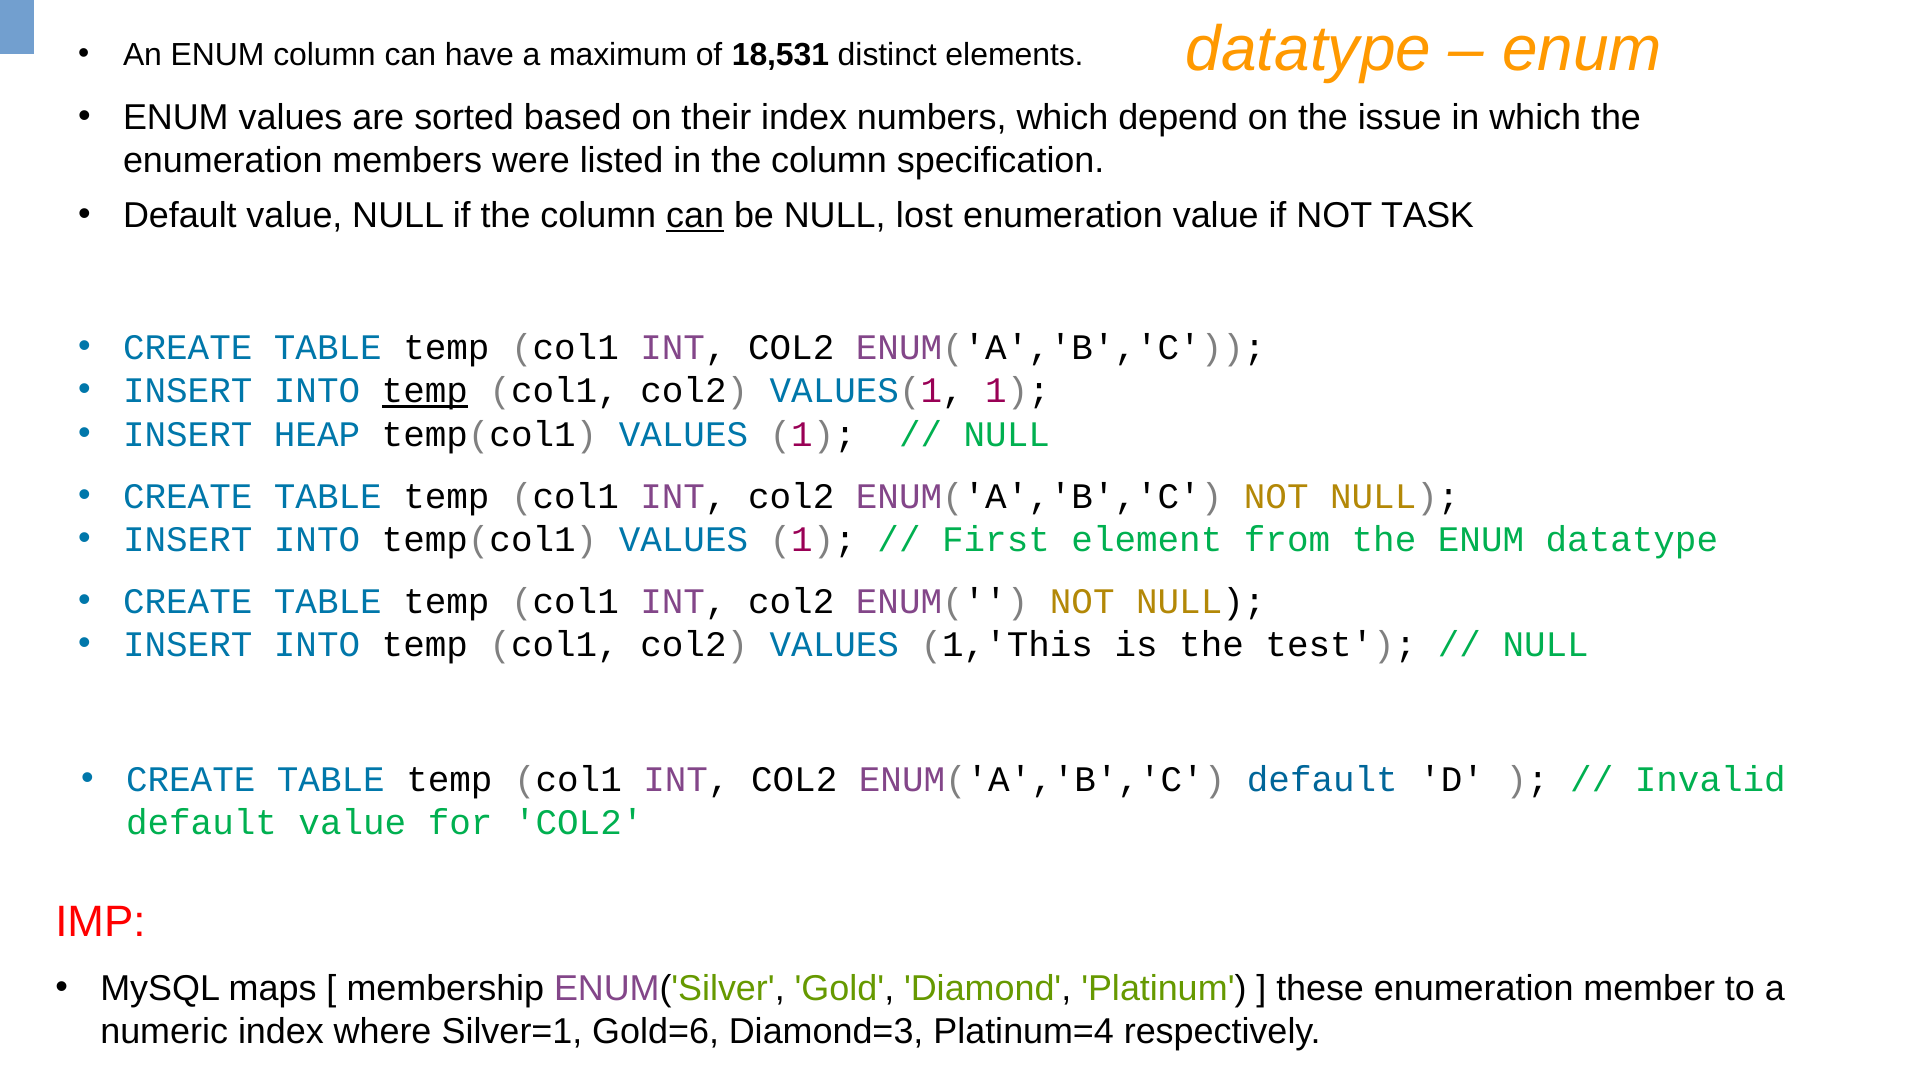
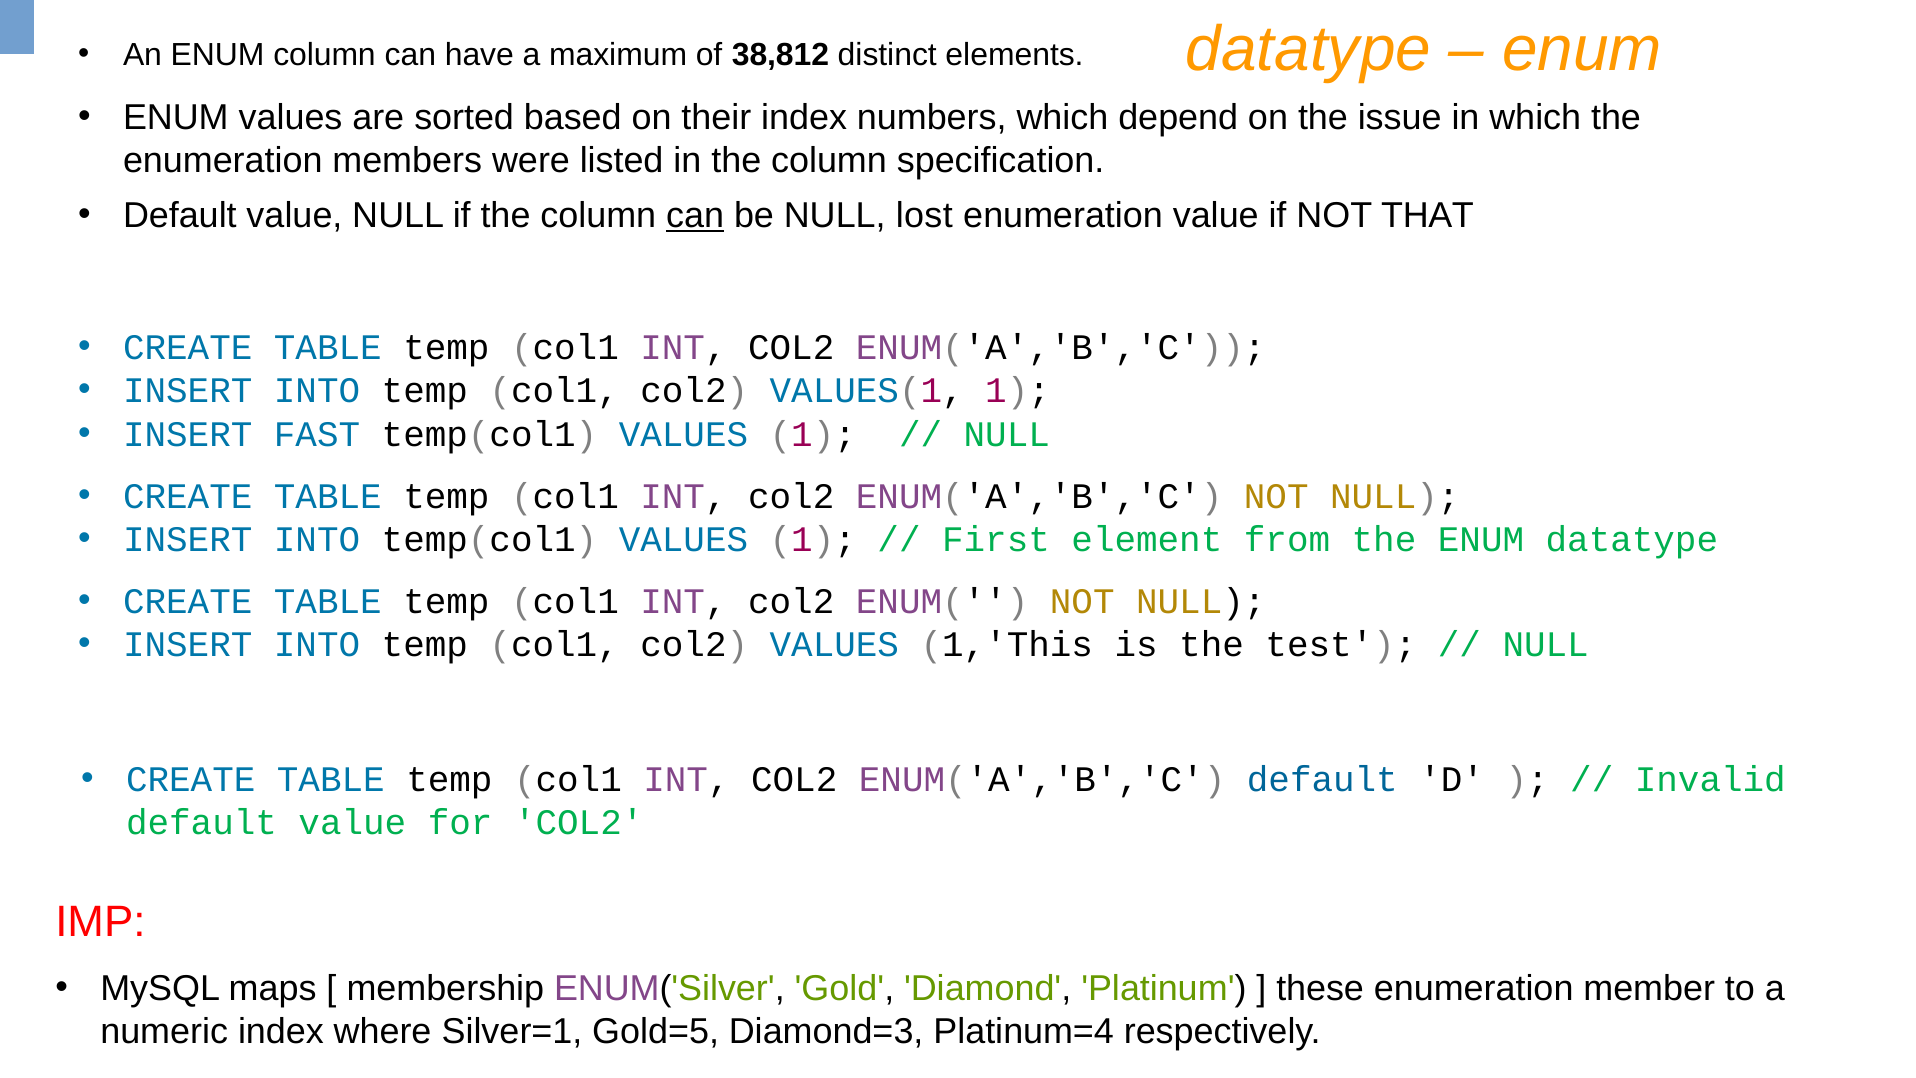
18,531: 18,531 -> 38,812 (780, 55)
TASK: TASK -> THAT (1428, 216)
temp underline: present -> none (425, 391)
HEAP: HEAP -> FAST (317, 434)
Gold=6: Gold=6 -> Gold=5 (656, 1031)
